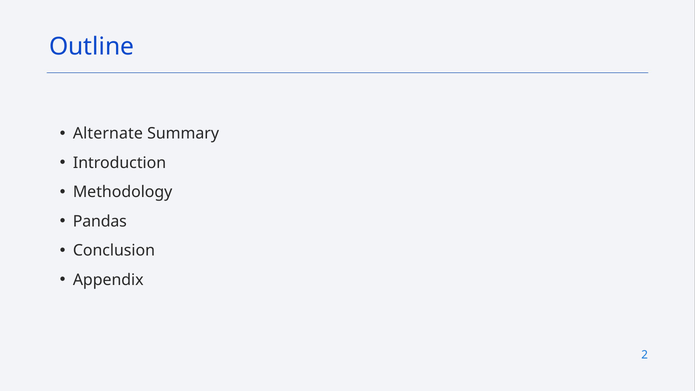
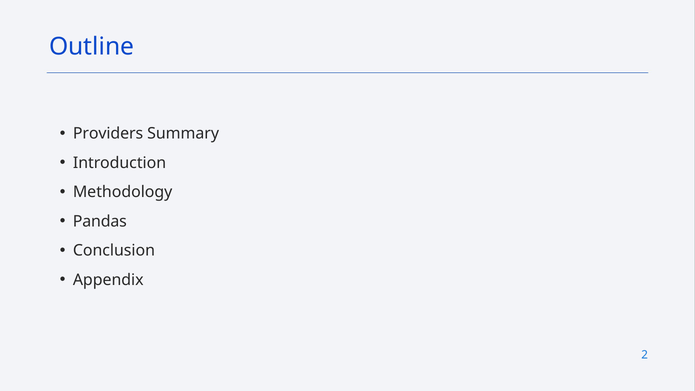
Alternate: Alternate -> Providers (108, 134)
